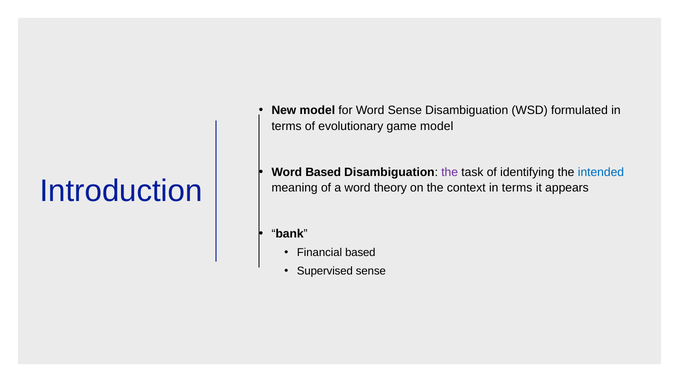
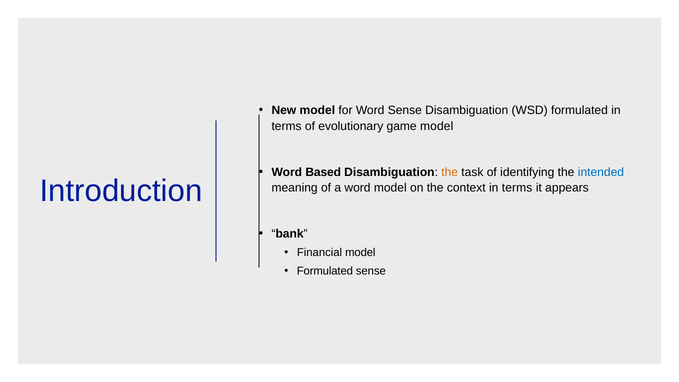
the colour: purple -> orange (450, 172)
word theory: theory -> model (390, 188)
Financial based: based -> model (360, 253)
Supervised: Supervised -> Formulated (325, 271)
